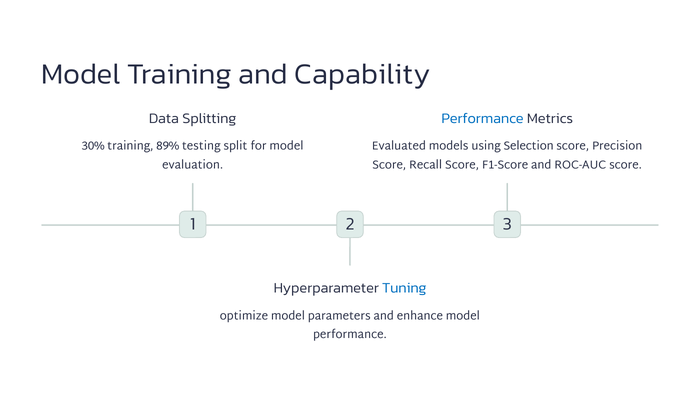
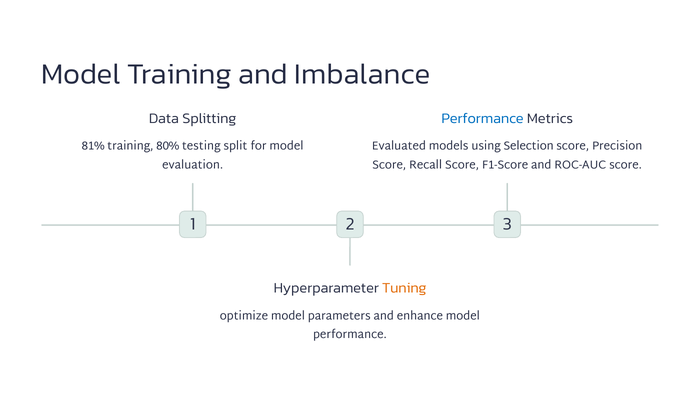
Capability: Capability -> Imbalance (362, 74)
30%: 30% -> 81% (93, 146)
89%: 89% -> 80% (168, 146)
Tuning colour: blue -> orange (404, 288)
